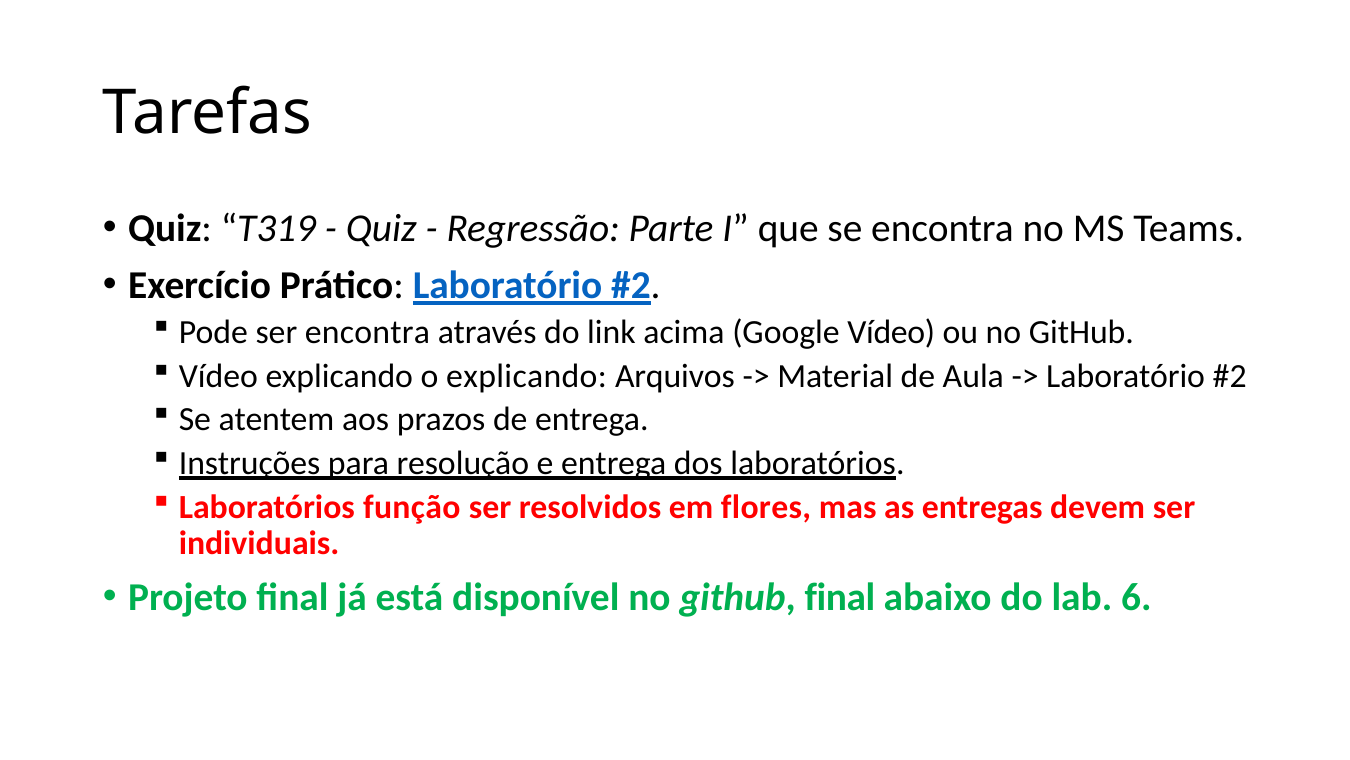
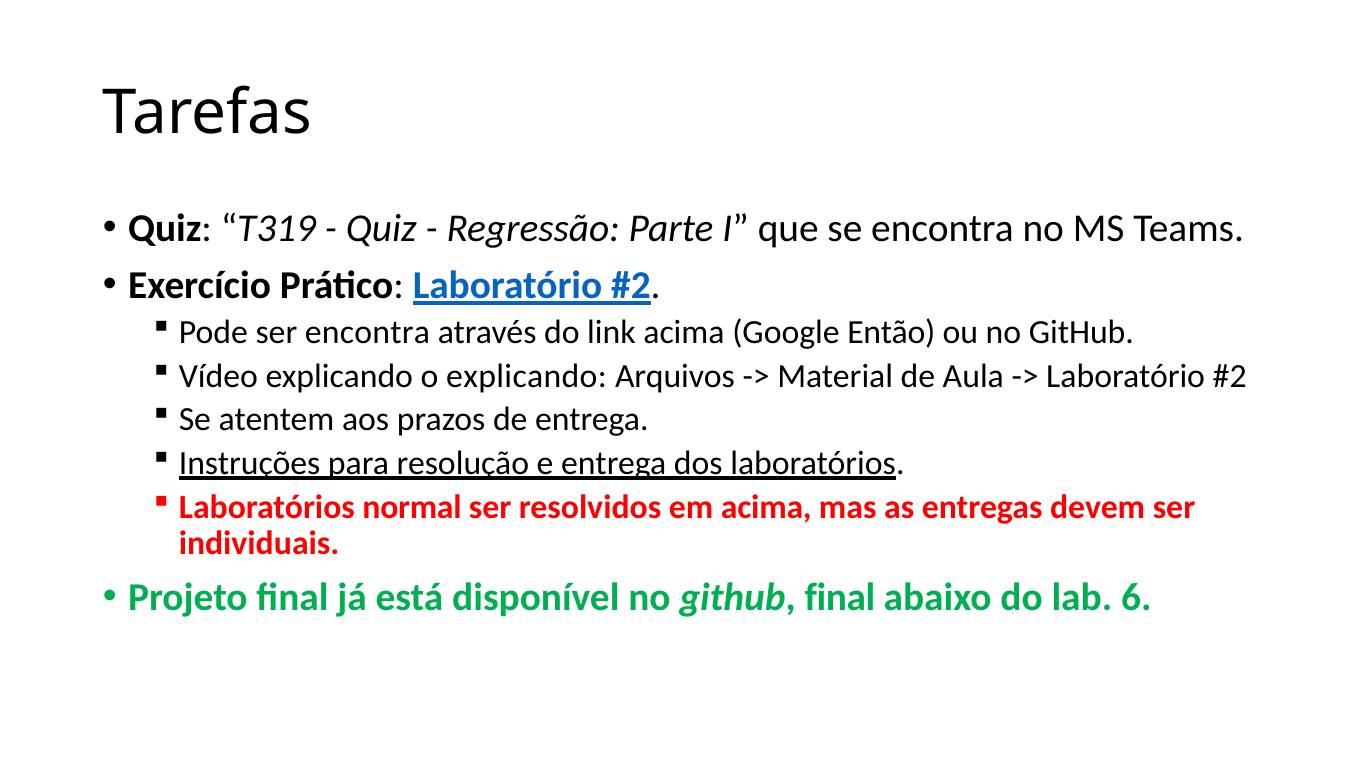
Google Vídeo: Vídeo -> Então (891, 332)
função: função -> normal (412, 507)
em flores: flores -> acima (766, 507)
